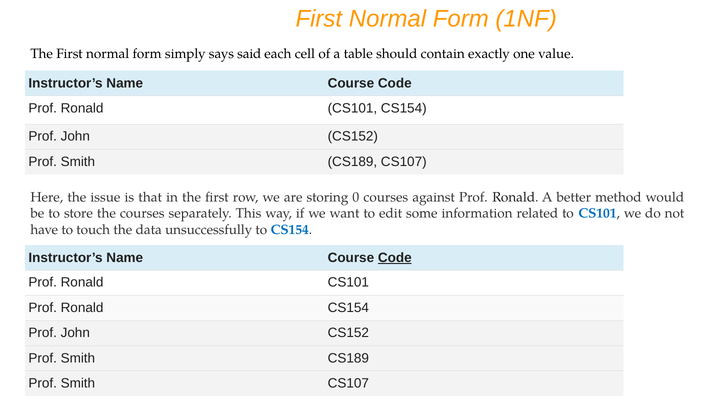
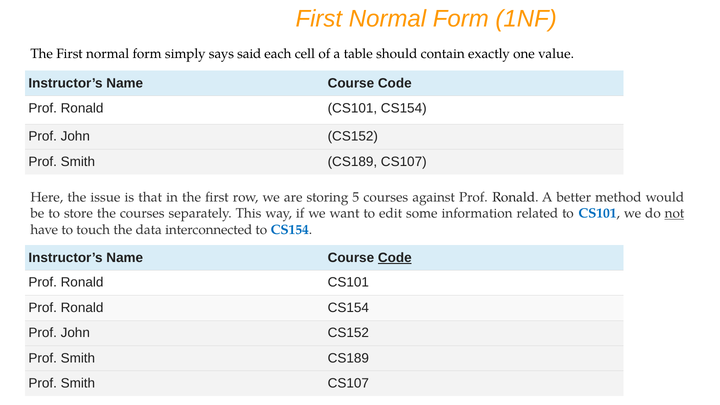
0: 0 -> 5 (356, 197)
not underline: none -> present (674, 213)
unsuccessfully: unsuccessfully -> interconnected (209, 230)
